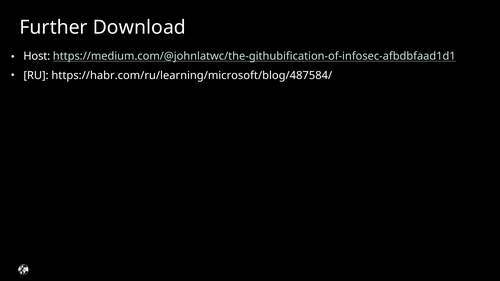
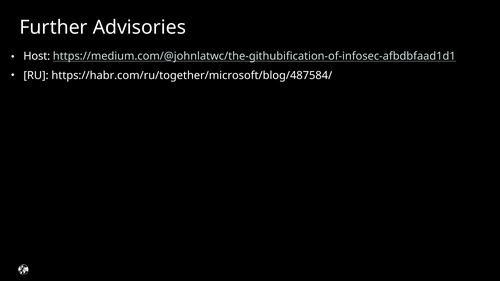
Download: Download -> Advisories (139, 27)
https://habr.com/ru/learning/microsoft/blog/487584/: https://habr.com/ru/learning/microsoft/blog/487584/ -> https://habr.com/ru/together/microsoft/blog/487584/ (192, 75)
